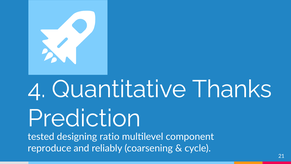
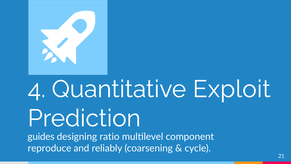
Thanks: Thanks -> Exploit (232, 89)
tested: tested -> guides (41, 136)
